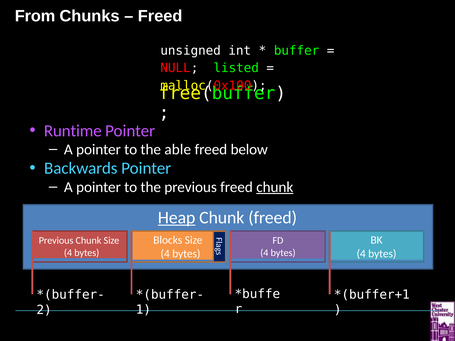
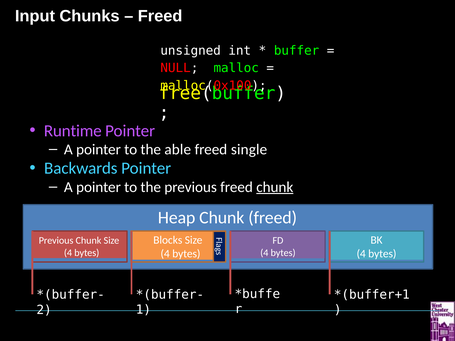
From: From -> Input (35, 16)
listed: listed -> malloc (236, 68)
below: below -> single (249, 150)
Heap underline: present -> none (177, 218)
